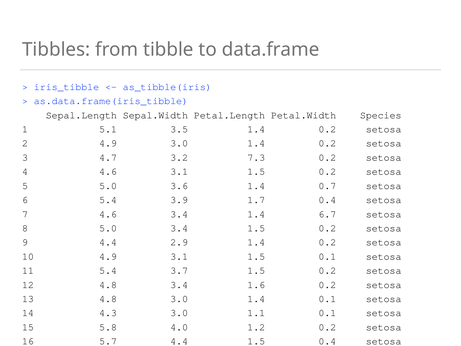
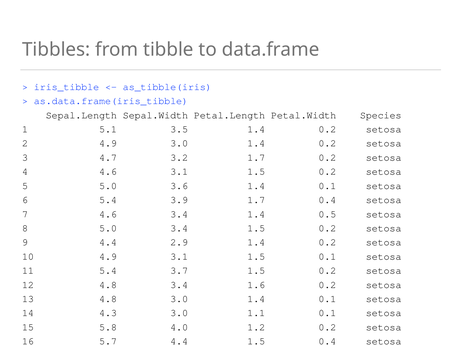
3.2 7.3: 7.3 -> 1.7 (256, 157)
3.6 1.4 0.7: 0.7 -> 0.1 (327, 186)
1.4 6.7: 6.7 -> 0.5 (327, 214)
